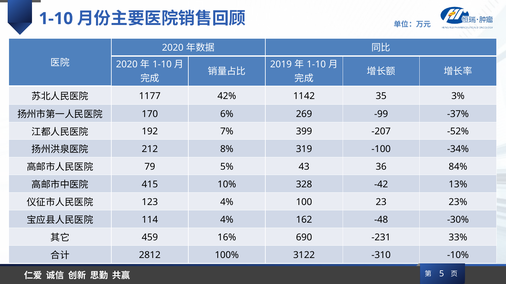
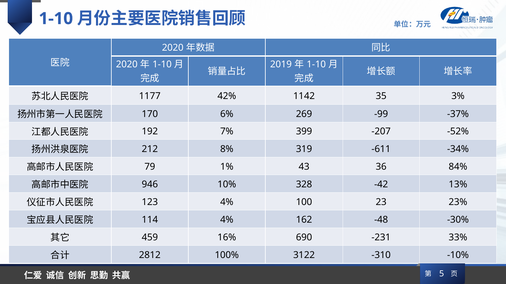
-100: -100 -> -611 (381, 149)
5%: 5% -> 1% (227, 167)
415: 415 -> 946 (150, 185)
